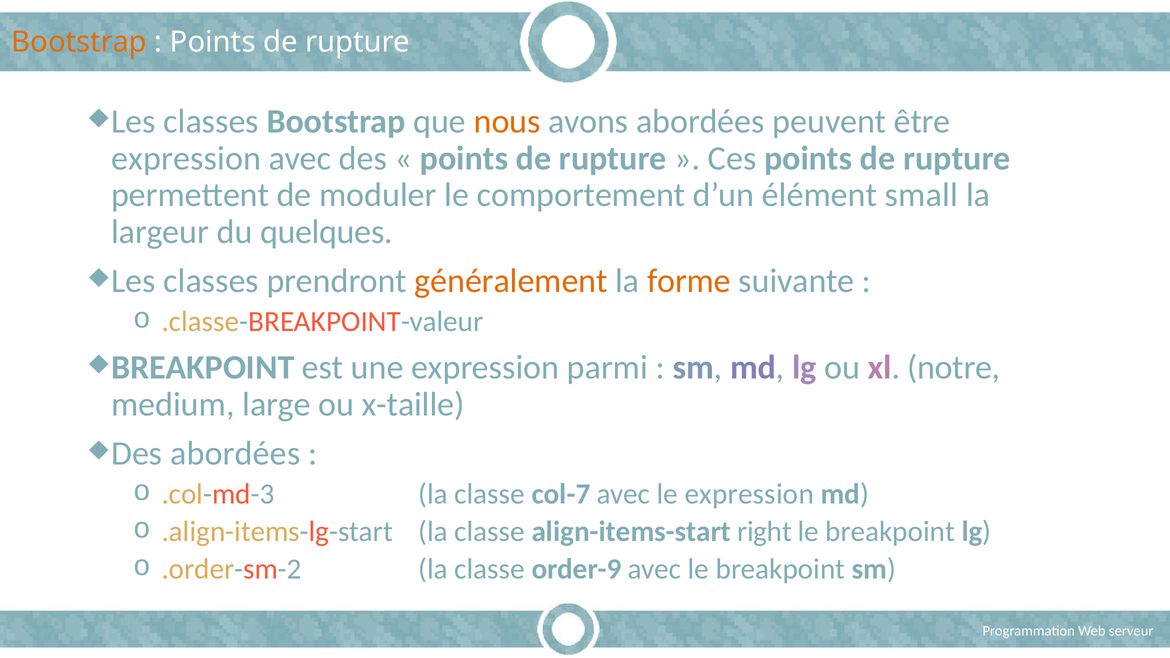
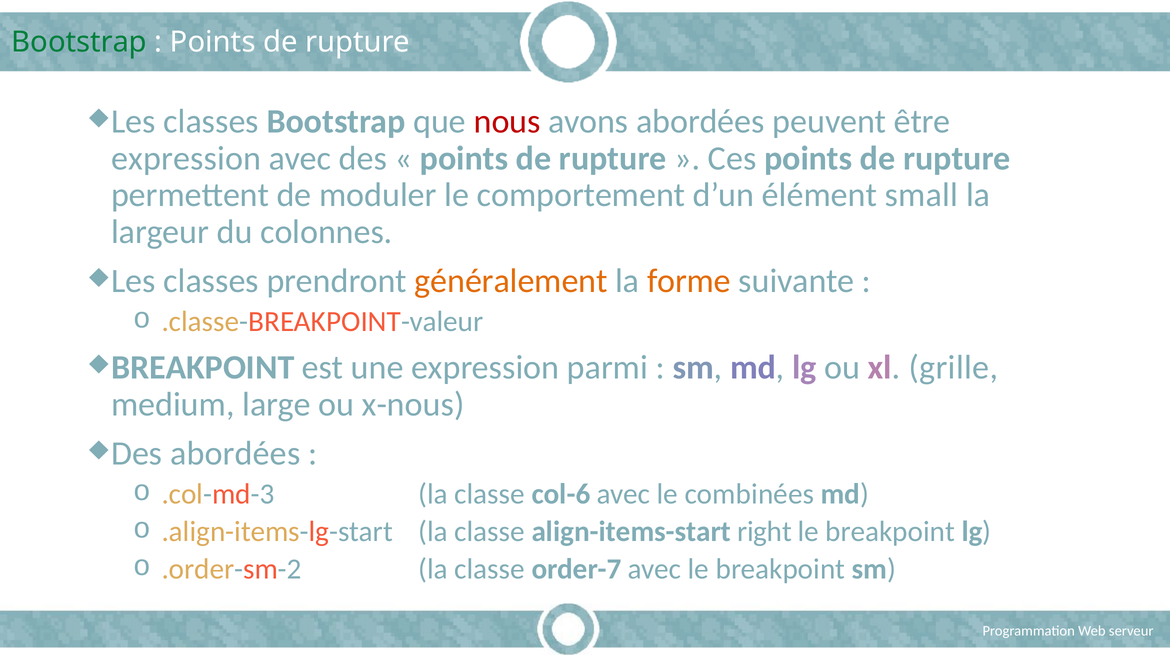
Bootstrap colour: orange -> green (79, 42)
nous colour: orange -> red (507, 121)
quelques: quelques -> colonnes (326, 232)
notre: notre -> grille (953, 368)
x-taille: x-taille -> x-nous (413, 405)
col-7: col-7 -> col-6 (561, 494)
le expression: expression -> combinées (749, 494)
order-9: order-9 -> order-7 (577, 569)
